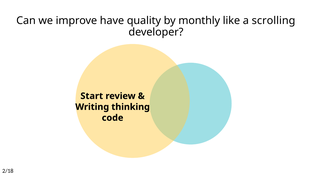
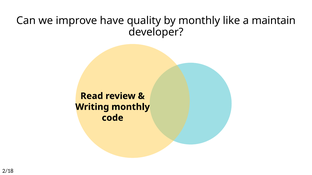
scrolling: scrolling -> maintain (274, 21)
Start: Start -> Read (92, 96)
Writing thinking: thinking -> monthly (131, 107)
